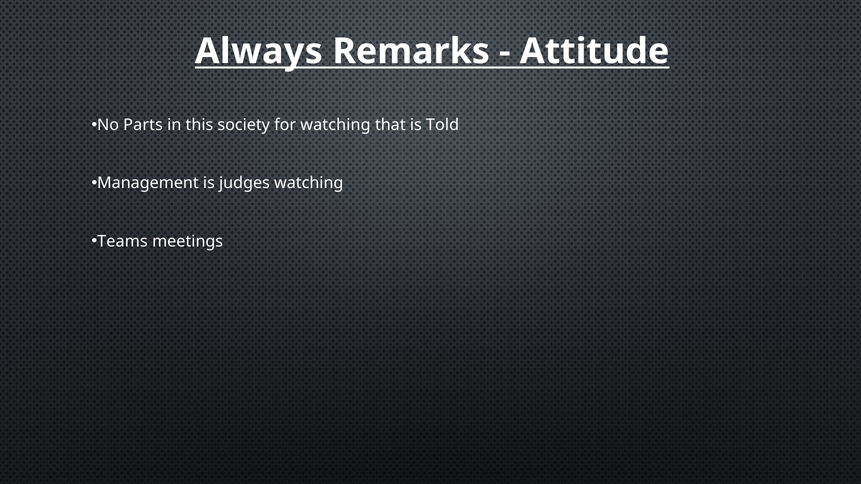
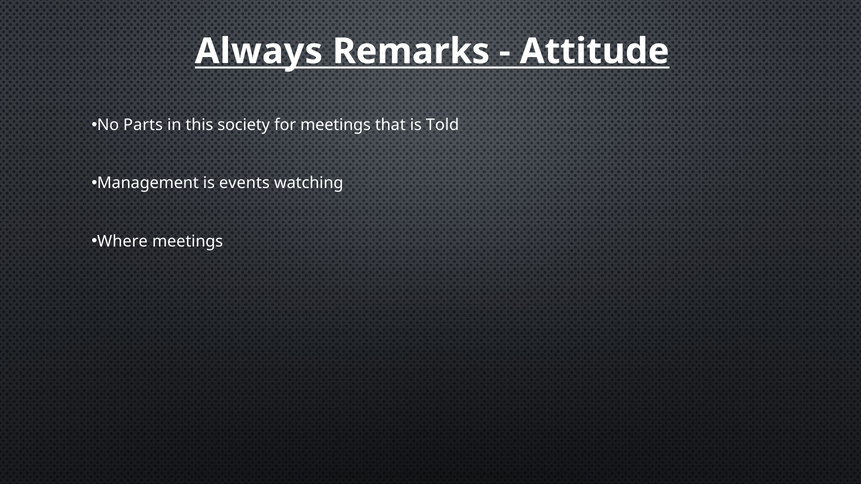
for watching: watching -> meetings (336, 125)
judges: judges -> events (244, 183)
Teams: Teams -> Where (122, 241)
